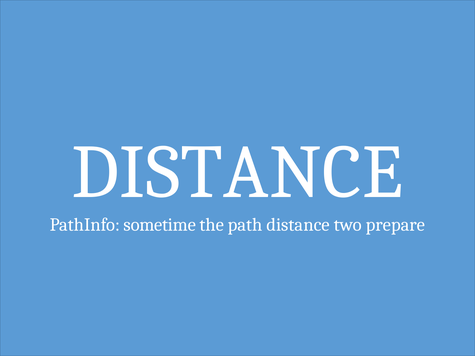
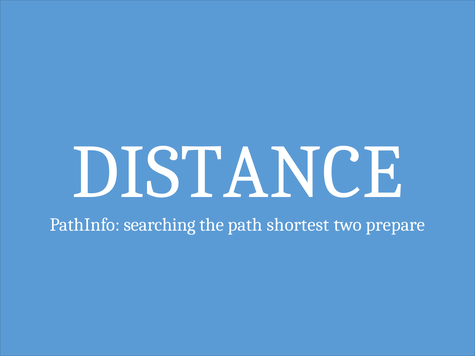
sometime: sometime -> searching (160, 225)
path distance: distance -> shortest (298, 225)
